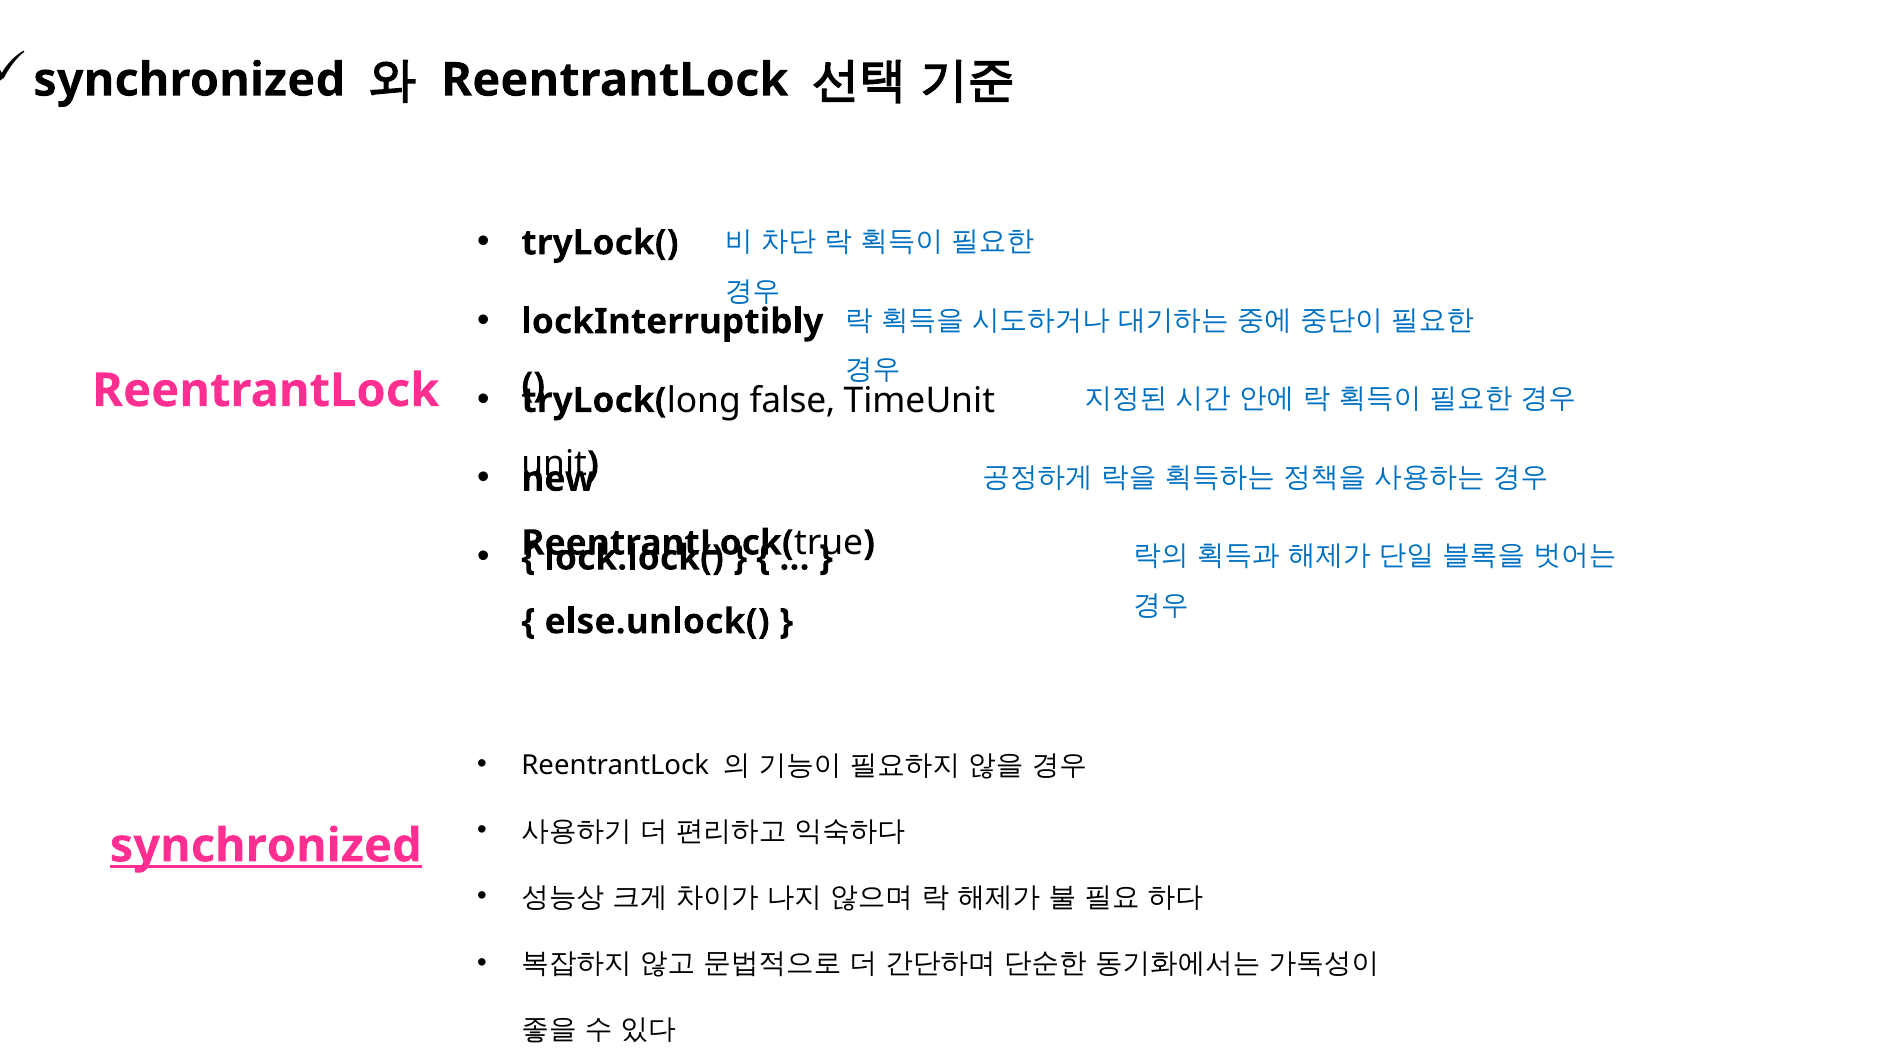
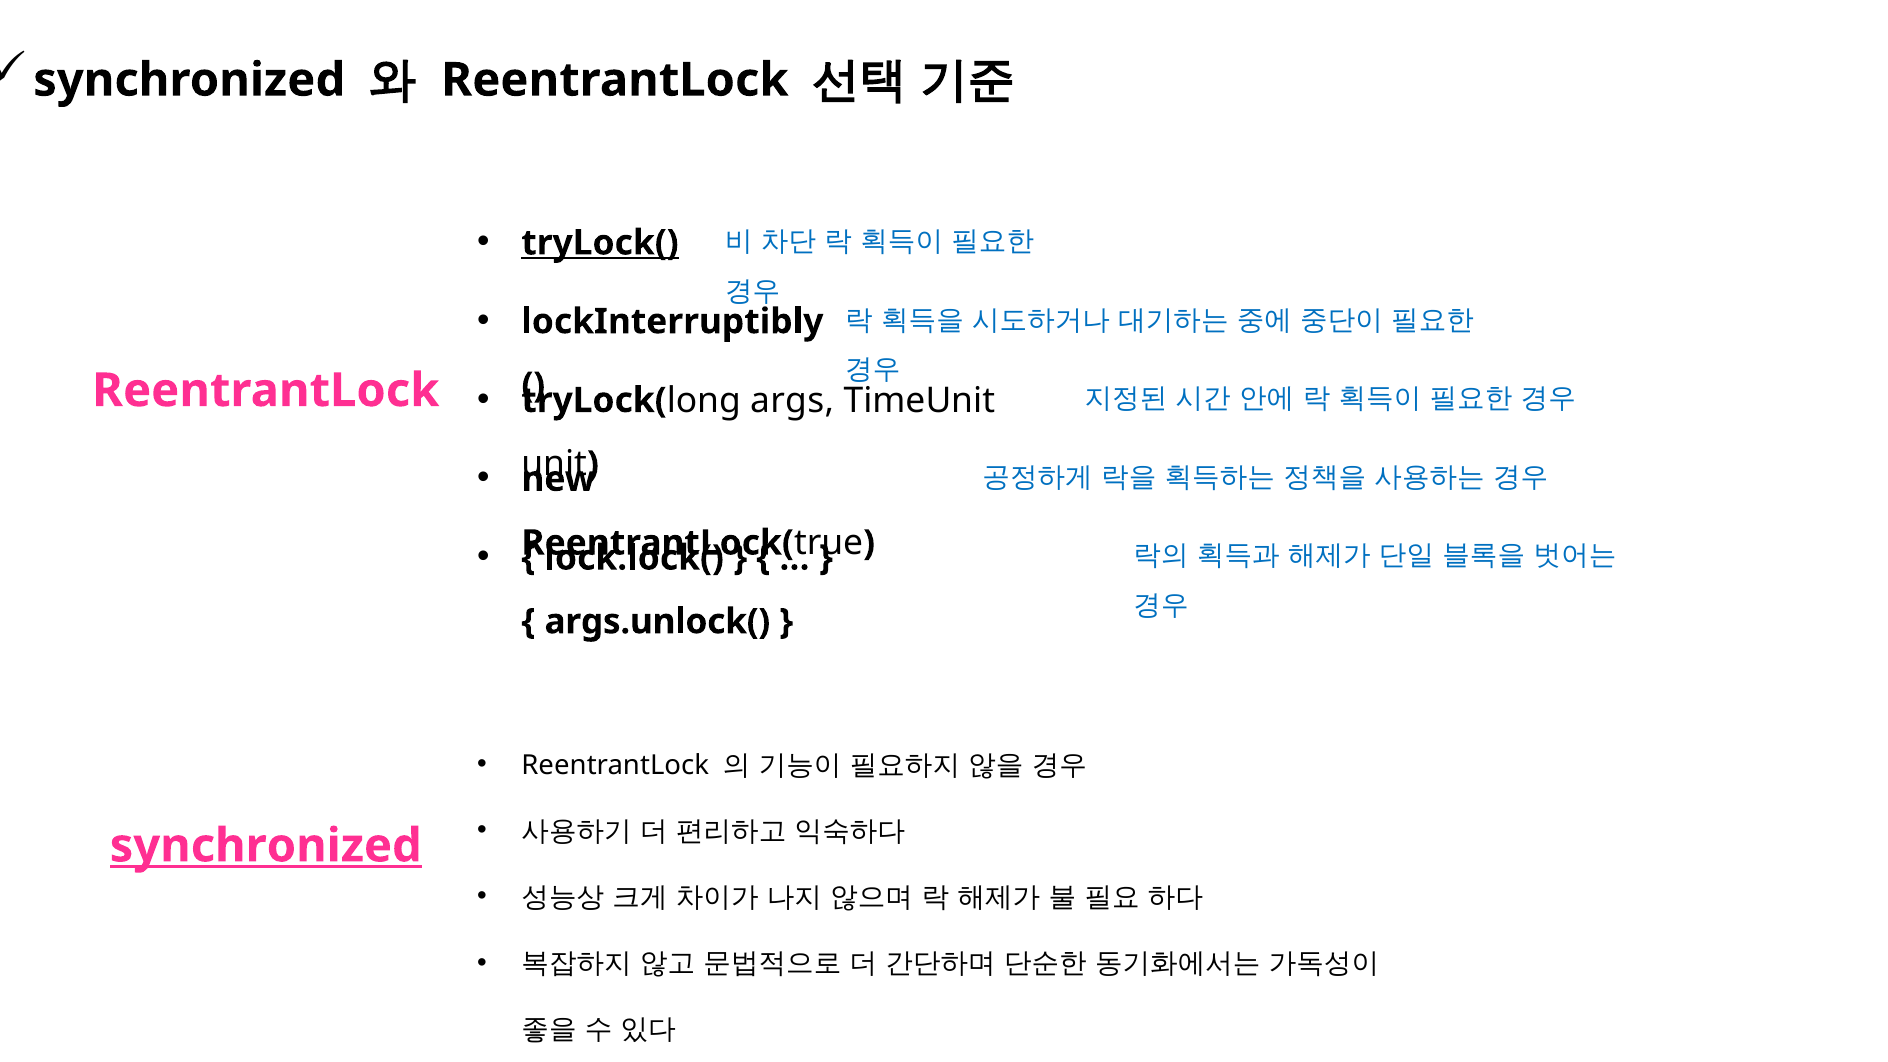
tryLock( underline: none -> present (600, 243)
false: false -> args (792, 400)
else.unlock(: else.unlock( -> args.unlock( (657, 622)
